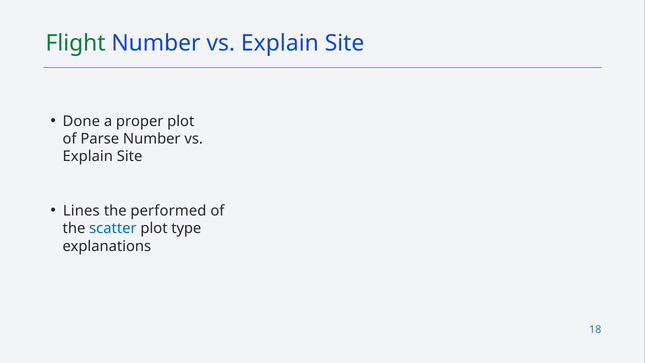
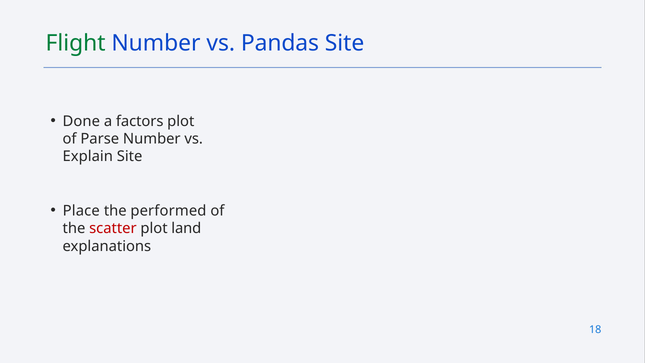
Explain: Explain -> Pandas (280, 43)
proper: proper -> factors (140, 121)
Lines: Lines -> Place (81, 211)
scatter colour: blue -> red (113, 228)
type: type -> land (186, 228)
